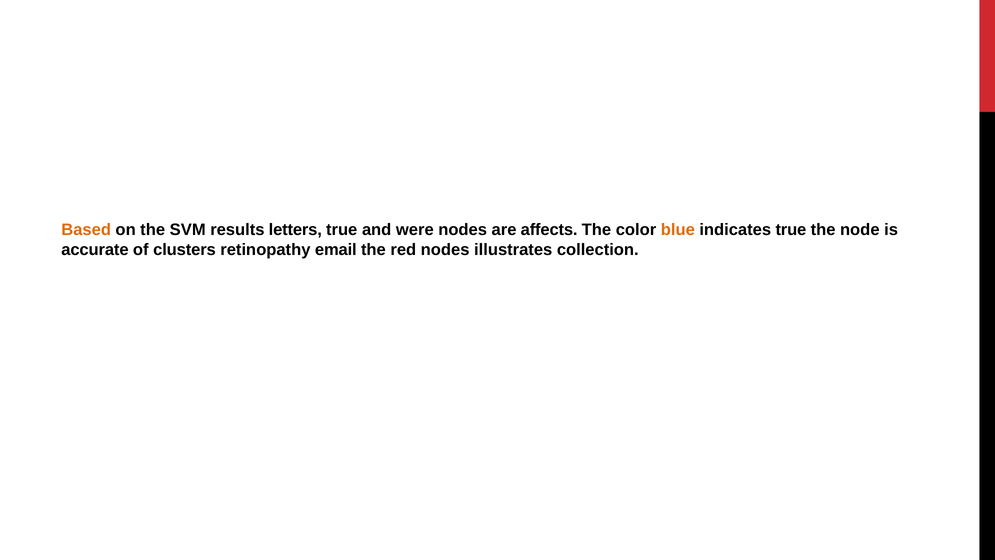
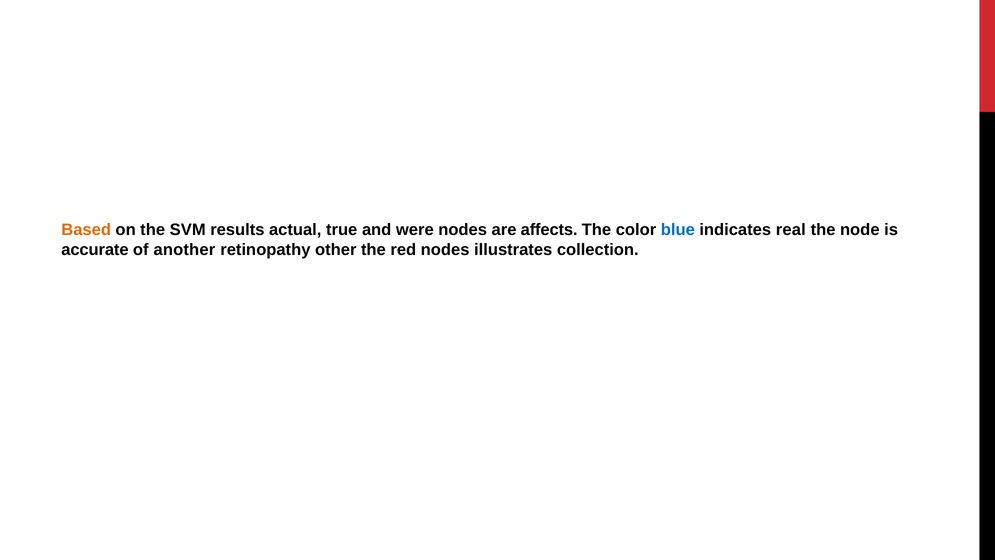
letters: letters -> actual (295, 230)
blue colour: orange -> blue (678, 230)
indicates true: true -> real (791, 230)
clusters: clusters -> another (184, 250)
email: email -> other (336, 250)
